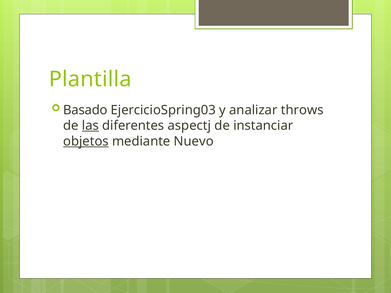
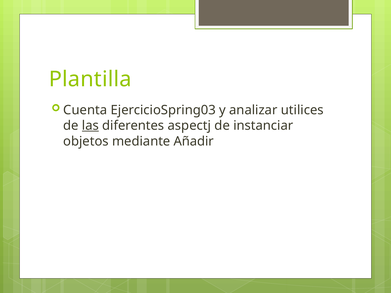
Basado: Basado -> Cuenta (85, 110)
throws: throws -> utilices (302, 110)
objetos underline: present -> none (86, 141)
Nuevo: Nuevo -> Añadir (194, 141)
